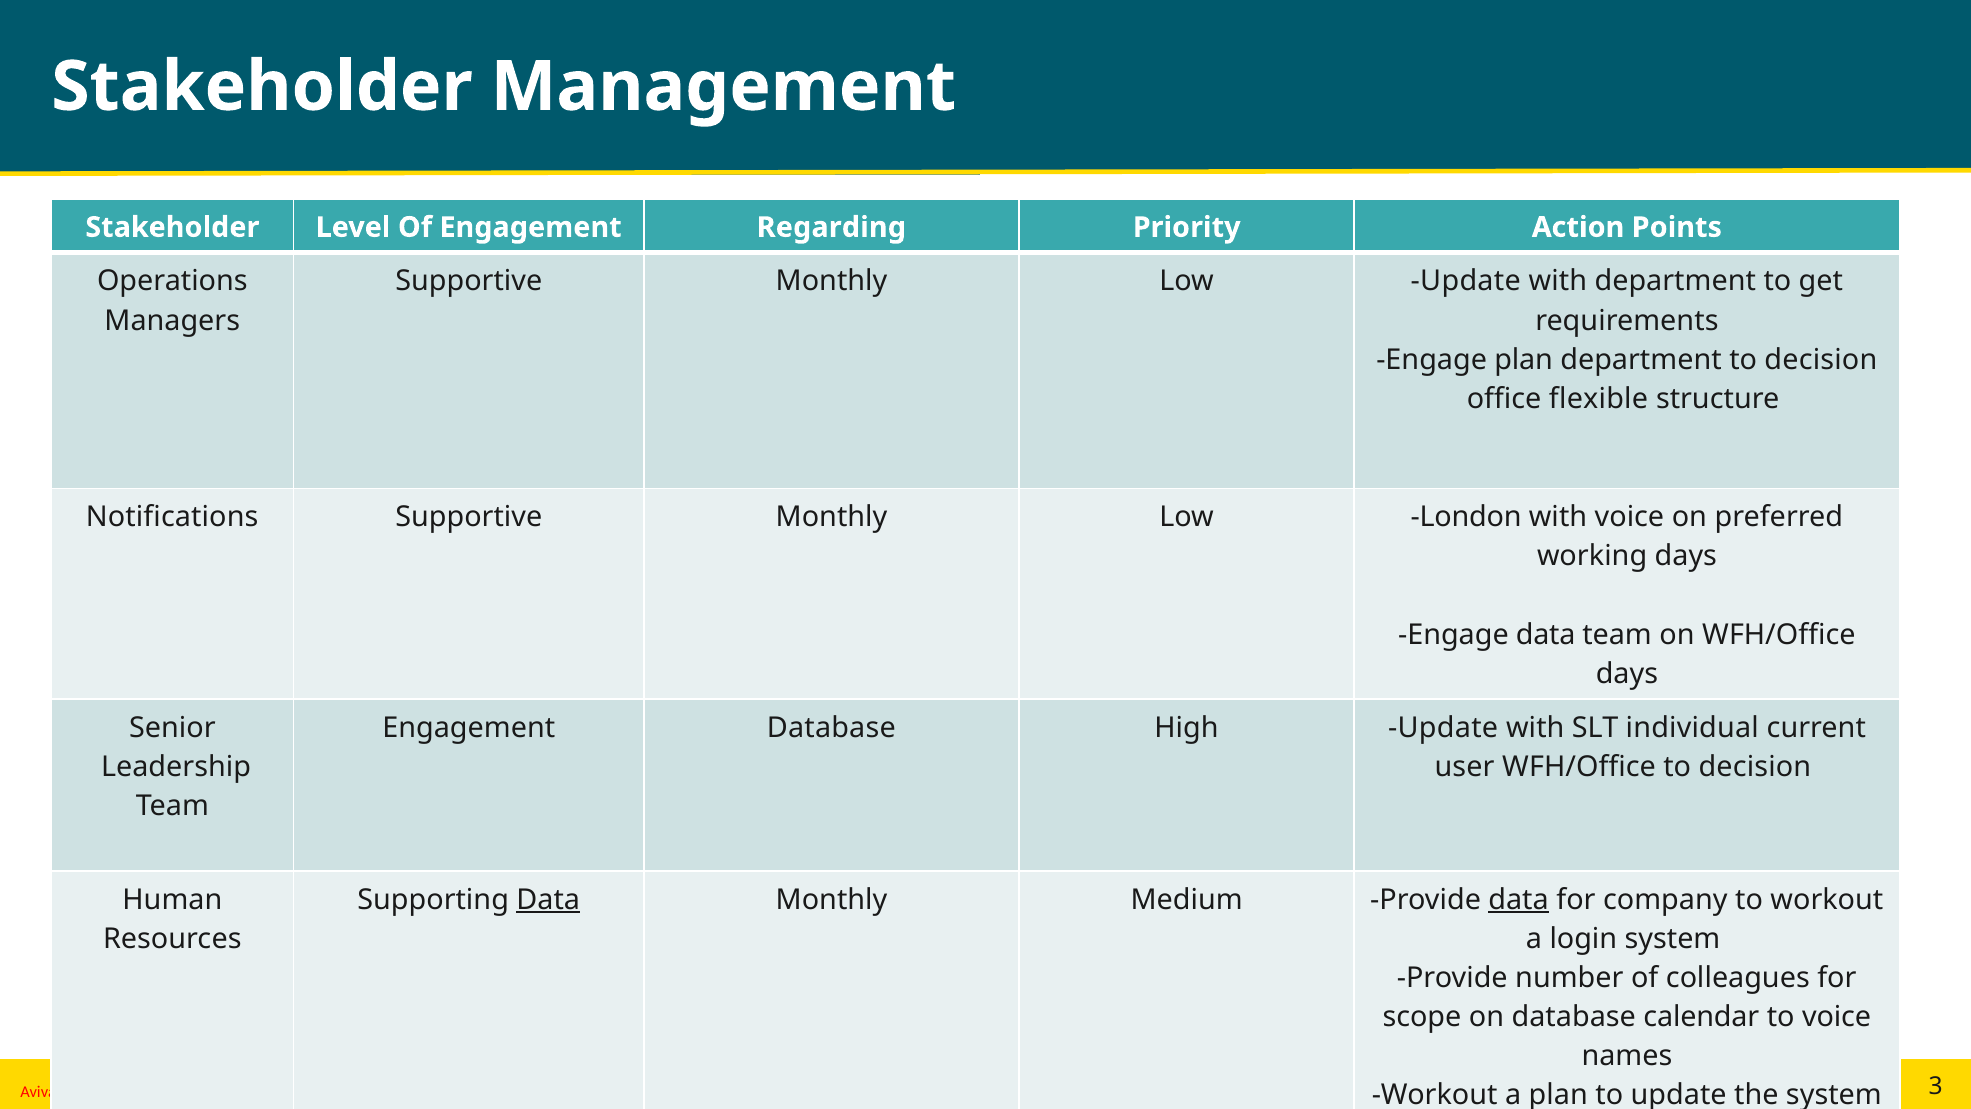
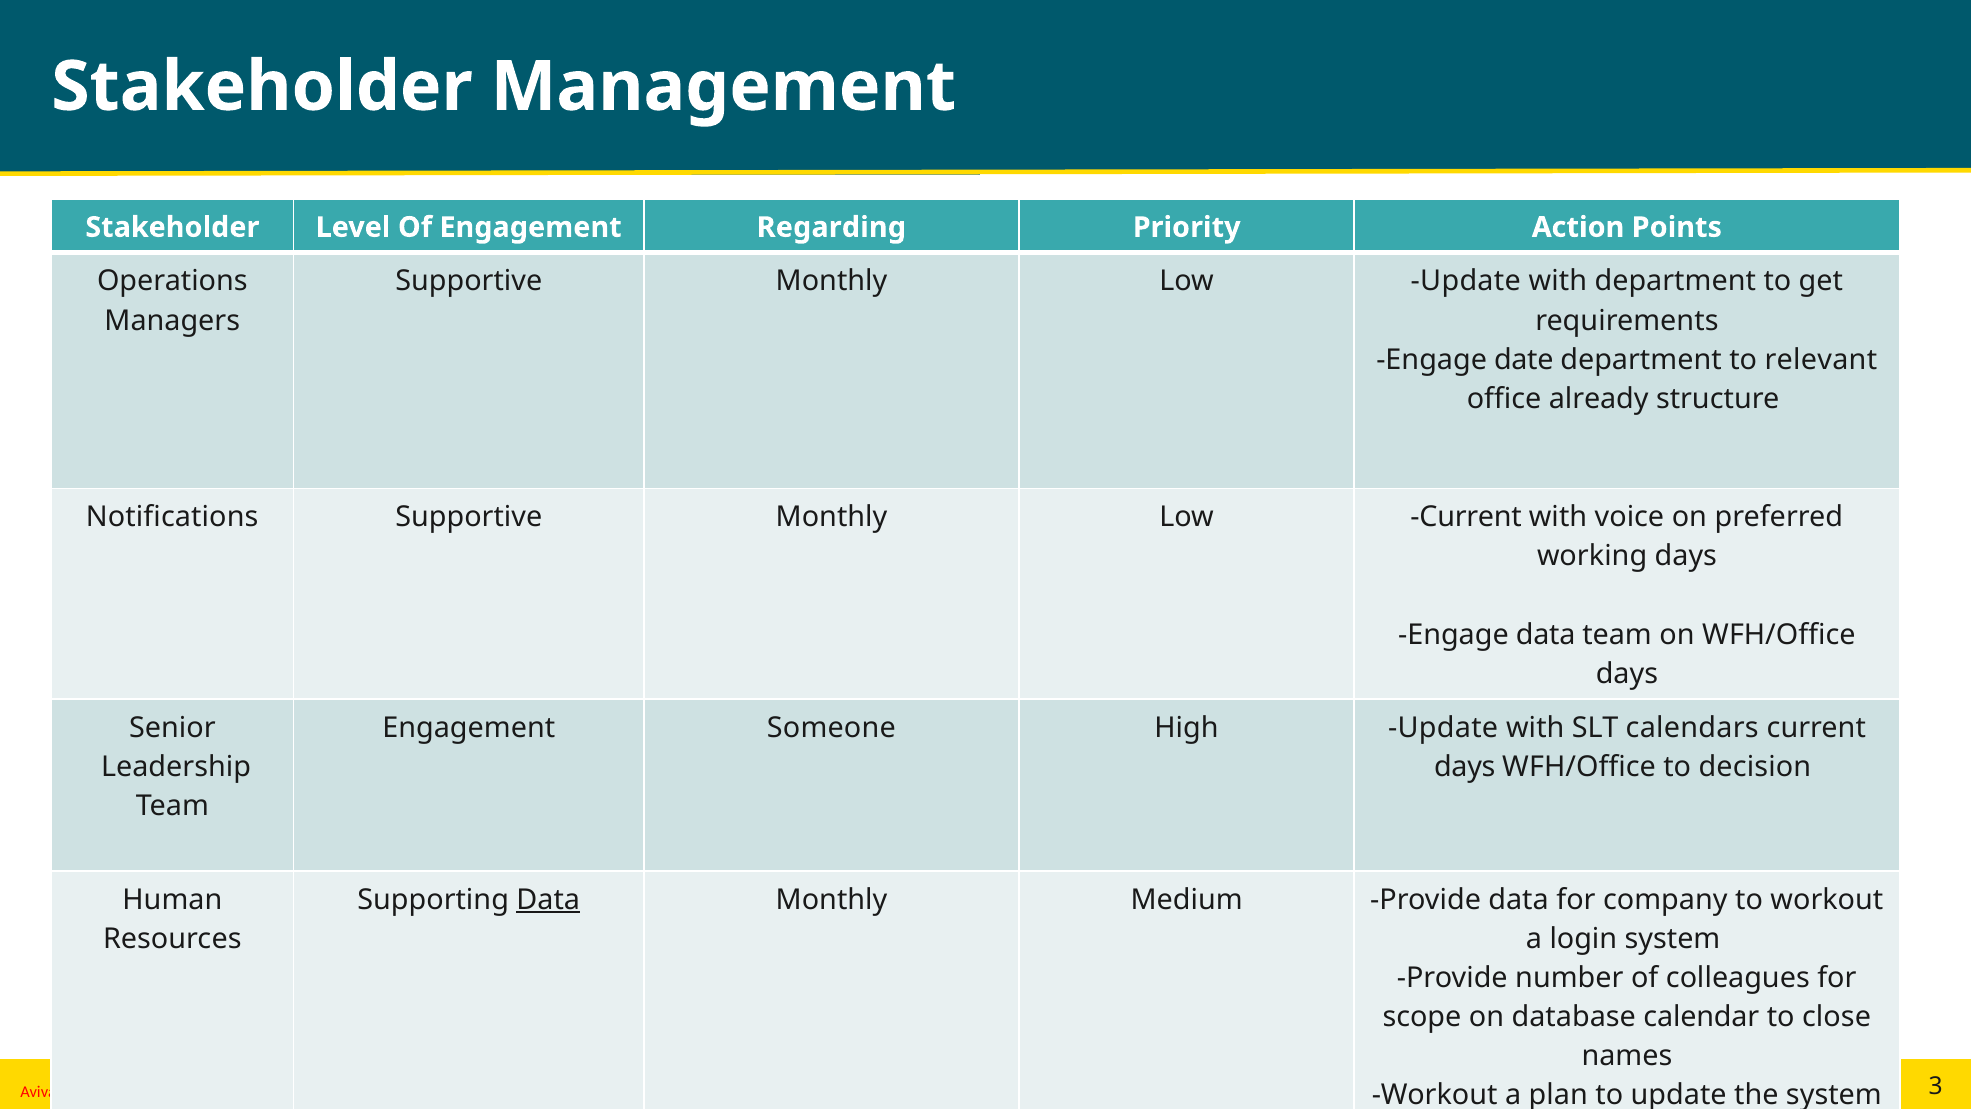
Engage plan: plan -> date (1524, 360)
department to decision: decision -> relevant (1821, 360)
flexible: flexible -> already (1599, 399)
Low London: London -> Current (1466, 517)
Engagement Database: Database -> Someone (831, 728)
individual: individual -> calendars (1692, 728)
user: user -> days (1465, 767)
data underline: present -> none (1519, 899)
to voice: voice -> close (1837, 1017)
